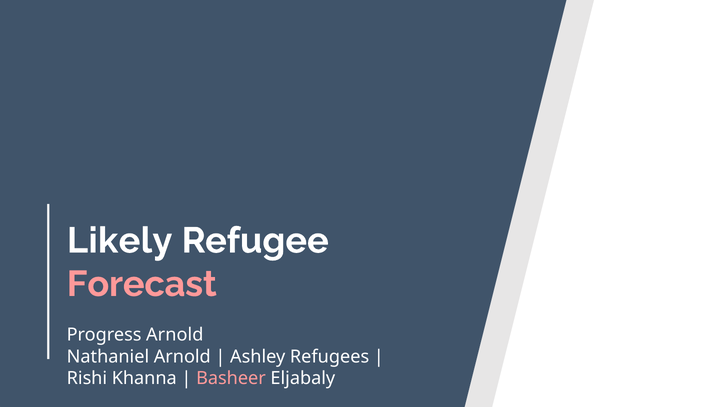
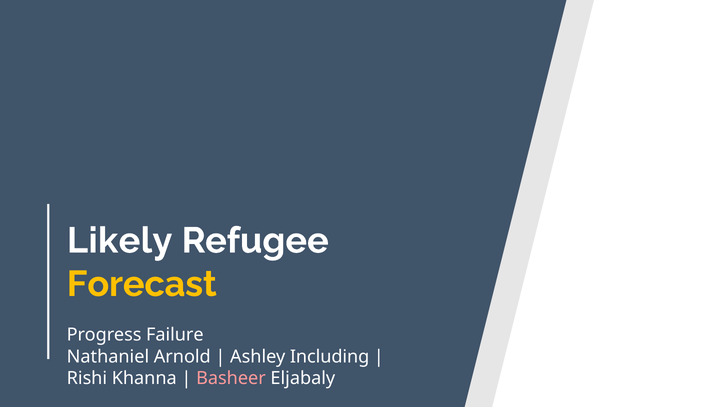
Forecast colour: pink -> yellow (142, 284)
Progress Arnold: Arnold -> Failure (175, 335)
Refugees: Refugees -> Including (330, 357)
